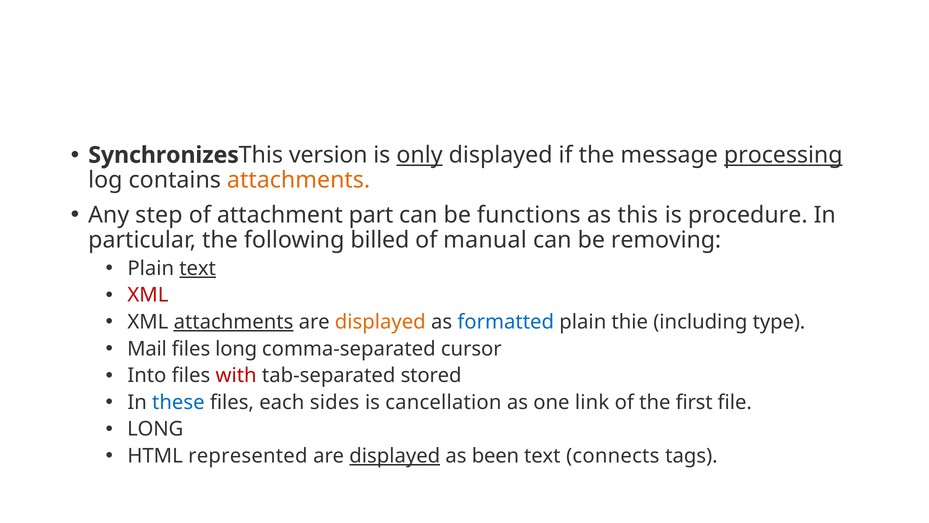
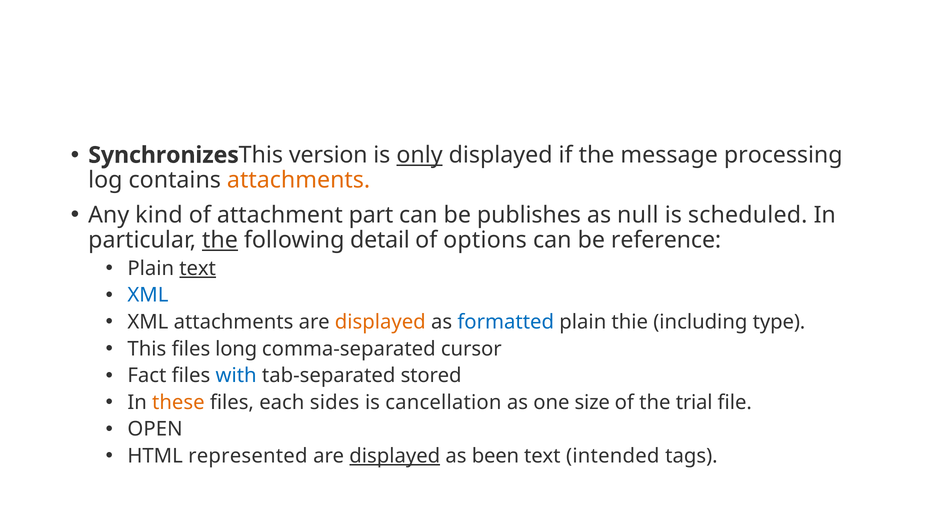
processing underline: present -> none (783, 155)
step: step -> kind (159, 215)
functions: functions -> publishes (529, 215)
as this: this -> null (638, 215)
procedure: procedure -> scheduled (748, 215)
the underline: none -> present (220, 240)
billed: billed -> detail (380, 240)
manual: manual -> options (485, 240)
removing: removing -> reference (666, 240)
XML colour: red -> blue (148, 295)
attachments underline: present -> none (234, 322)
Mail: Mail -> This (147, 349)
Into: Into -> Fact (147, 375)
with colour: red -> blue (236, 375)
these colour: blue -> orange (178, 402)
link: link -> size (592, 402)
first: first -> trial (694, 402)
LONG: LONG -> OPEN (155, 429)
connects: connects -> intended (613, 456)
